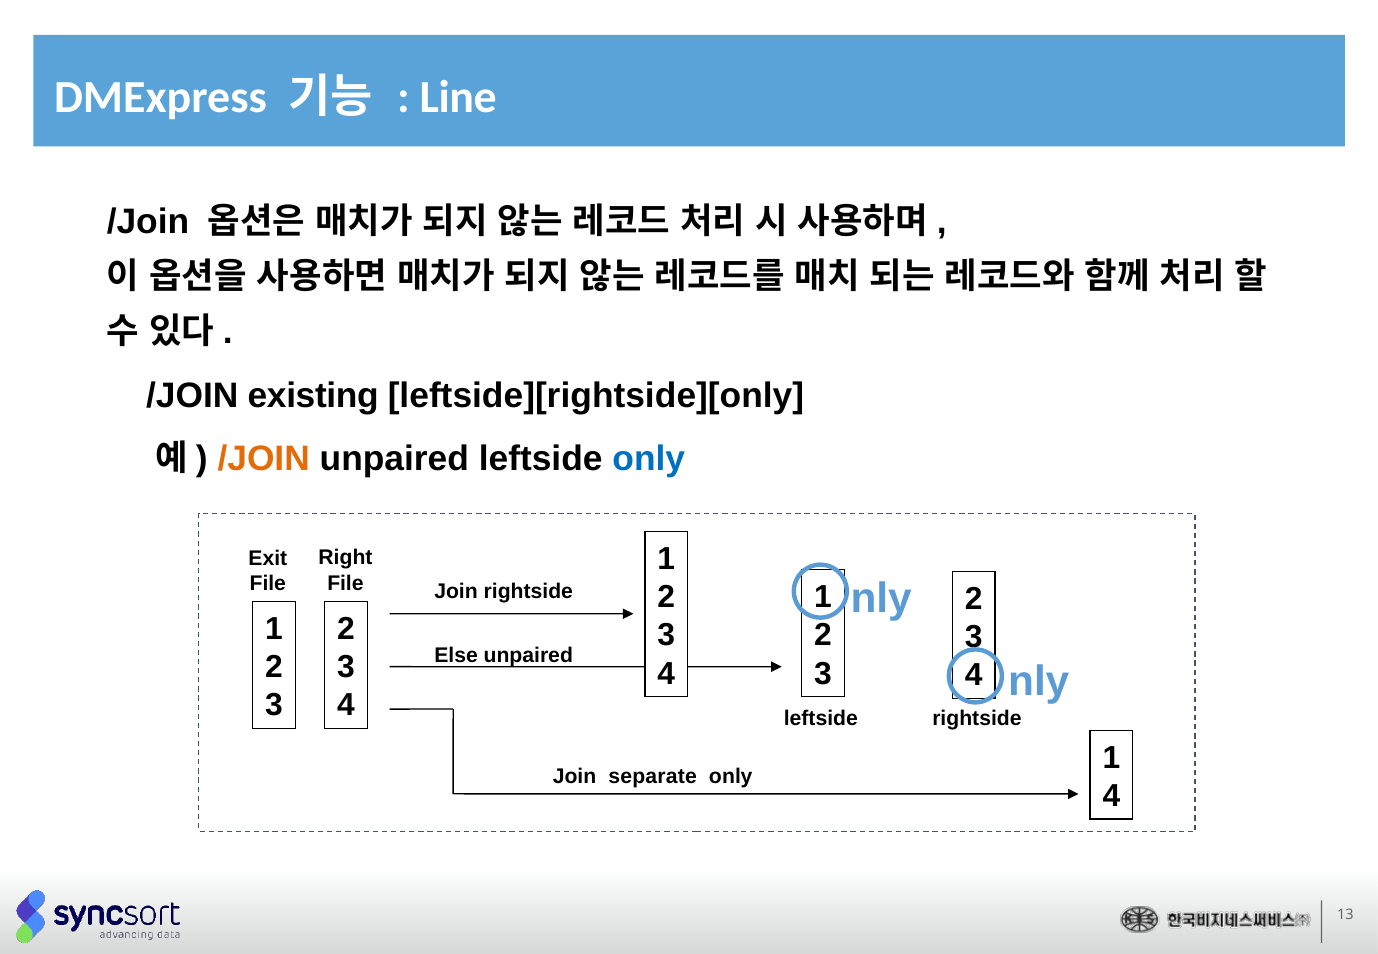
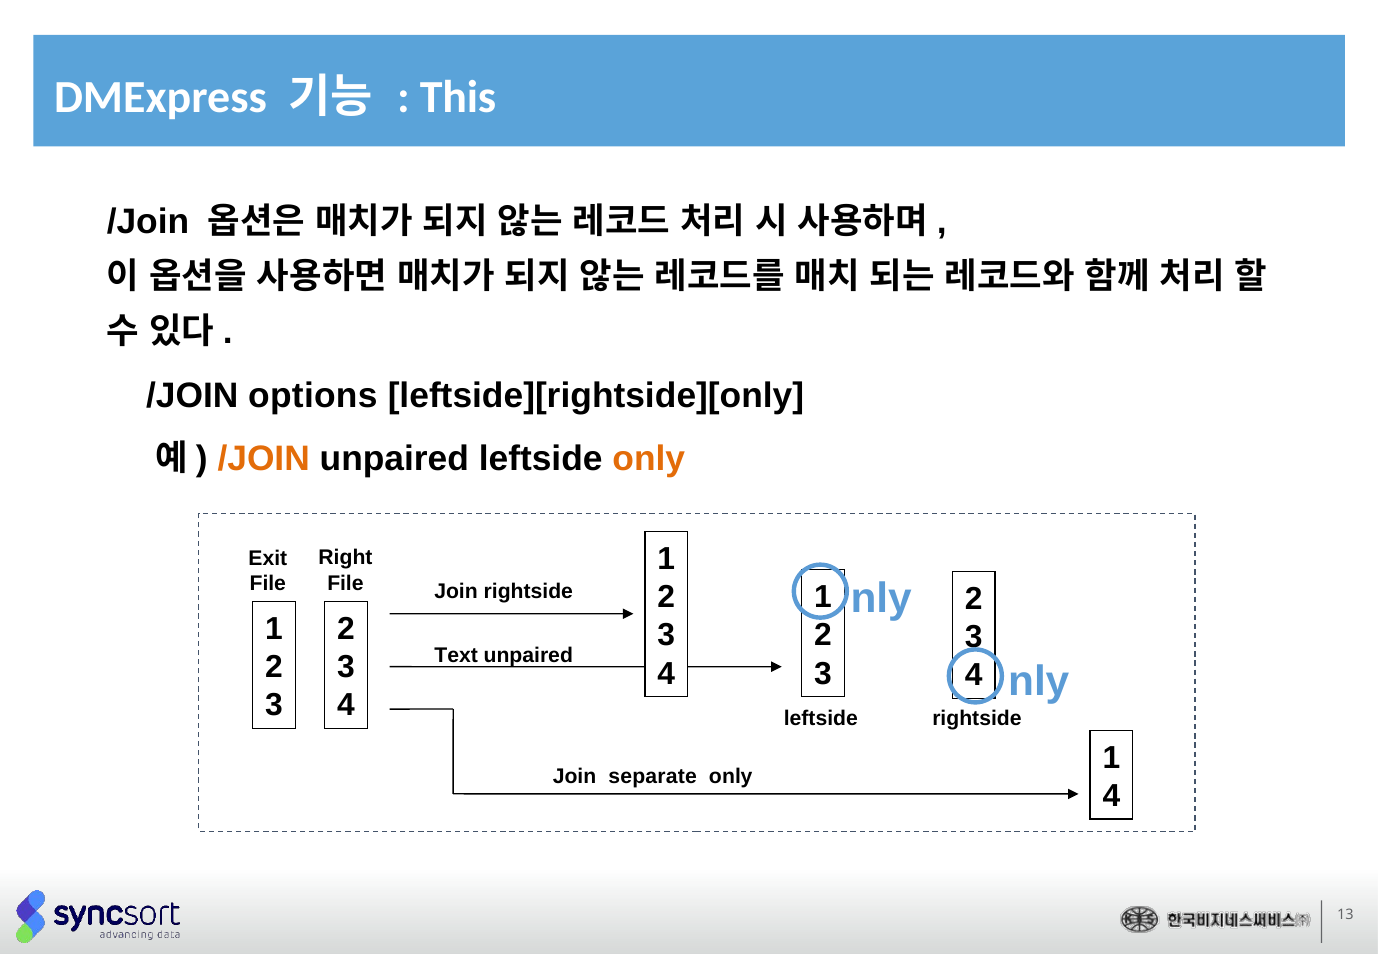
Line: Line -> This (458, 98)
existing: existing -> options (313, 396)
only colour: blue -> orange (649, 459)
Else: Else -> Text (456, 655)
